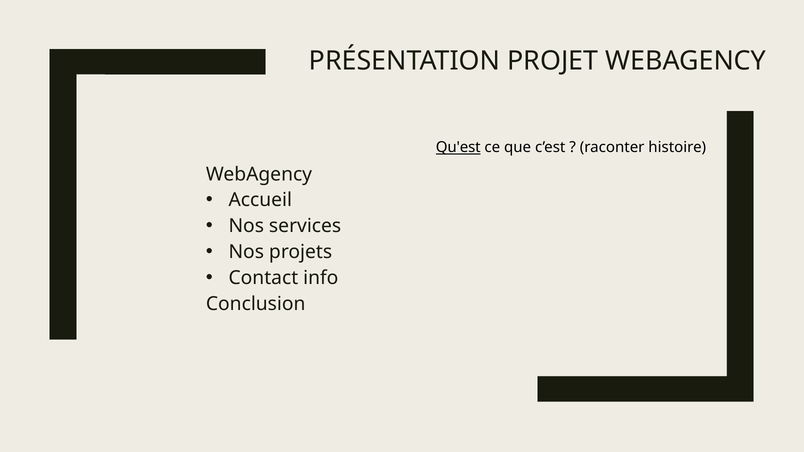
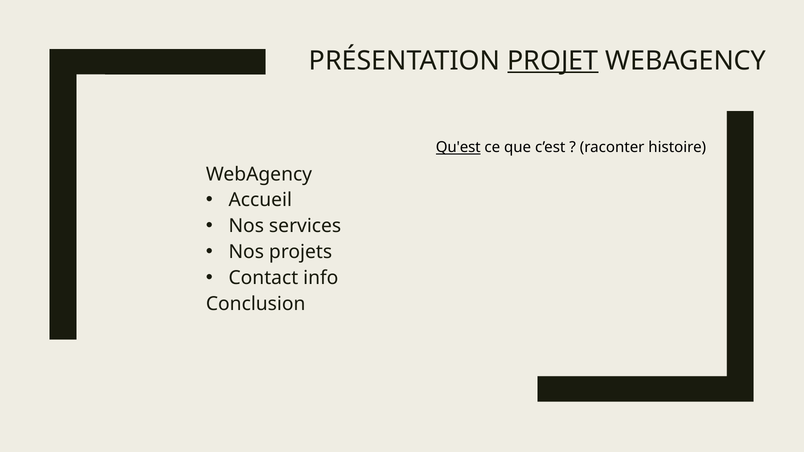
PROJET underline: none -> present (553, 61)
